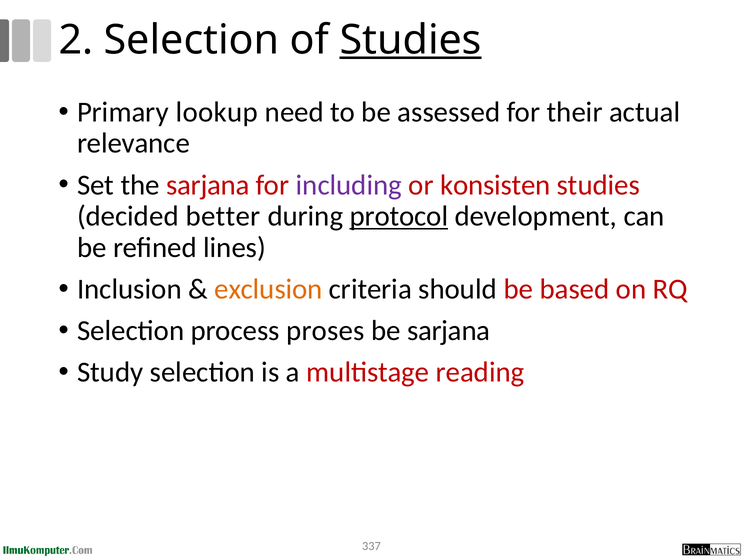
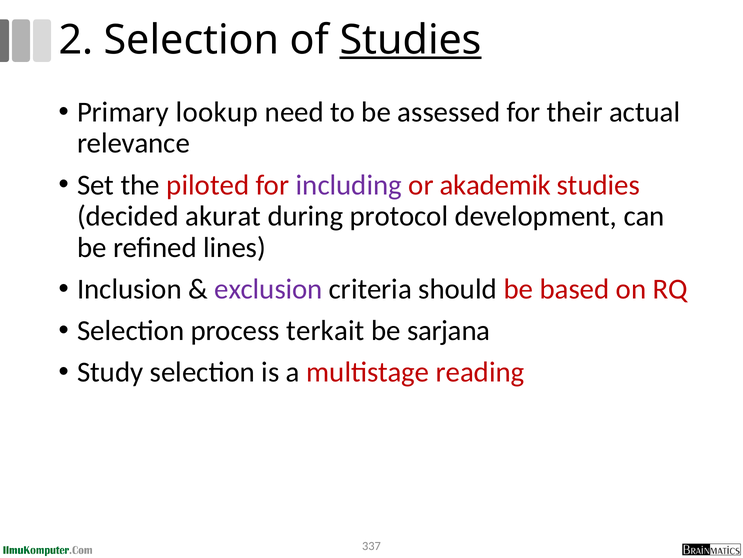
the sarjana: sarjana -> piloted (208, 185)
konsisten: konsisten -> akademik (495, 185)
better: better -> akurat (223, 216)
protocol underline: present -> none (399, 216)
exclusion colour: orange -> purple (268, 289)
proses: proses -> terkait (325, 330)
